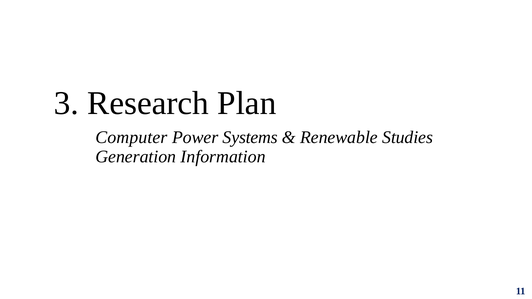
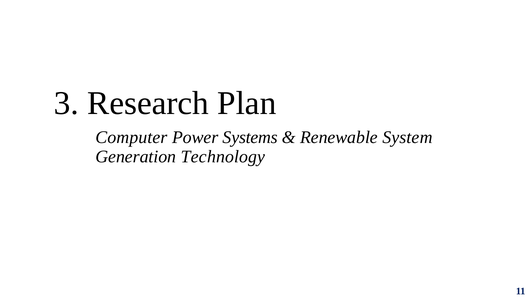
Studies: Studies -> System (407, 138)
Information: Information -> Technology (223, 157)
